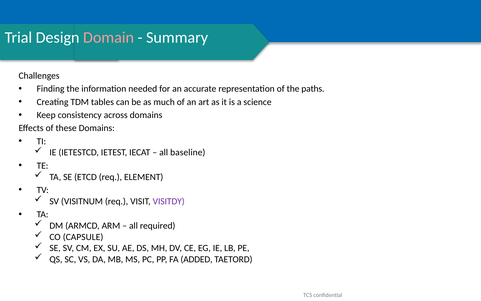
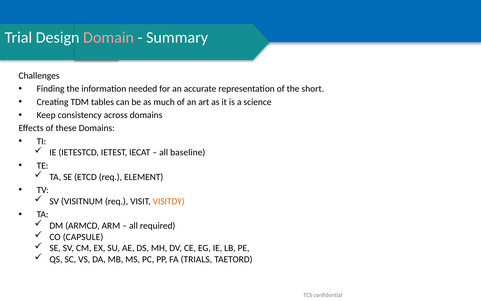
paths: paths -> short (313, 89)
VISITDY colour: purple -> orange (169, 201)
ADDED: ADDED -> TRIALS (196, 259)
